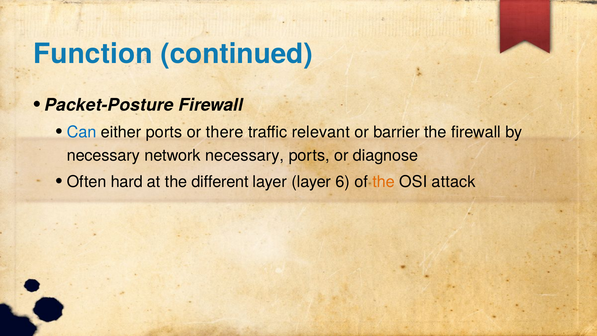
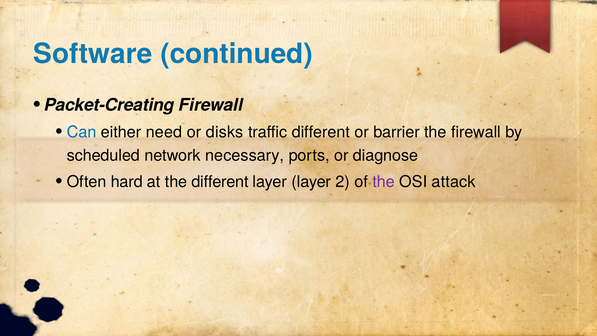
Function: Function -> Software (93, 54)
Packet-Posture: Packet-Posture -> Packet-Creating (109, 105)
either ports: ports -> need (164, 132)
there: there -> disks (225, 132)
traffic relevant: relevant -> different (321, 132)
necessary: necessary -> scheduled (103, 155)
6: 6 -> 2 (343, 182)
the colour: orange -> purple (384, 182)
